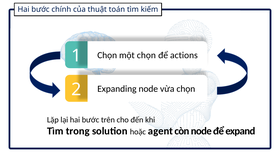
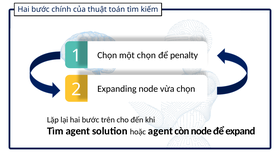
actions: actions -> penalty (184, 55)
Tìm trong: trong -> agent (78, 131)
